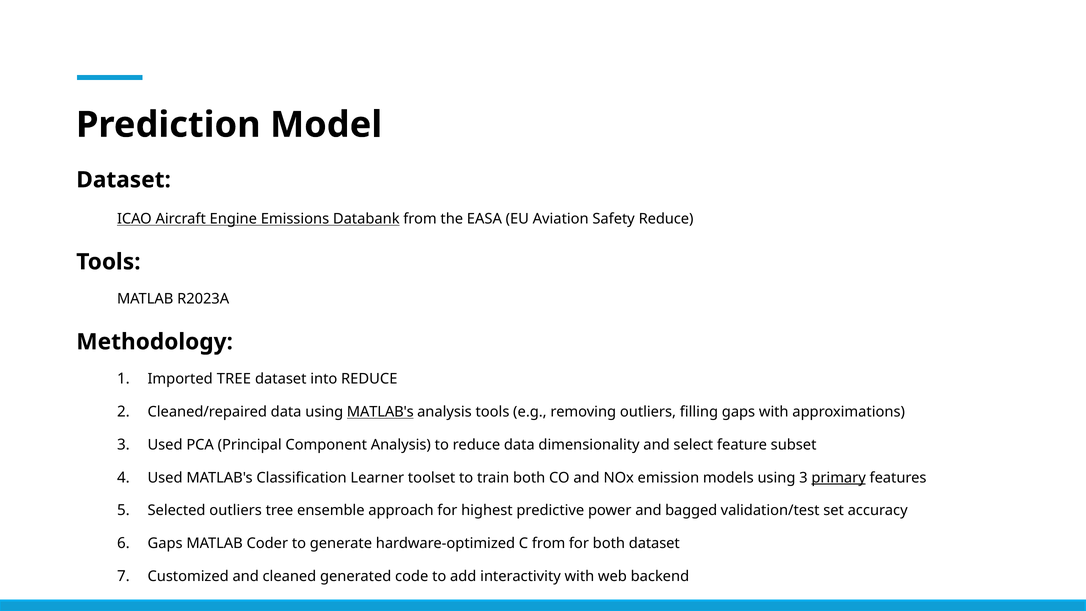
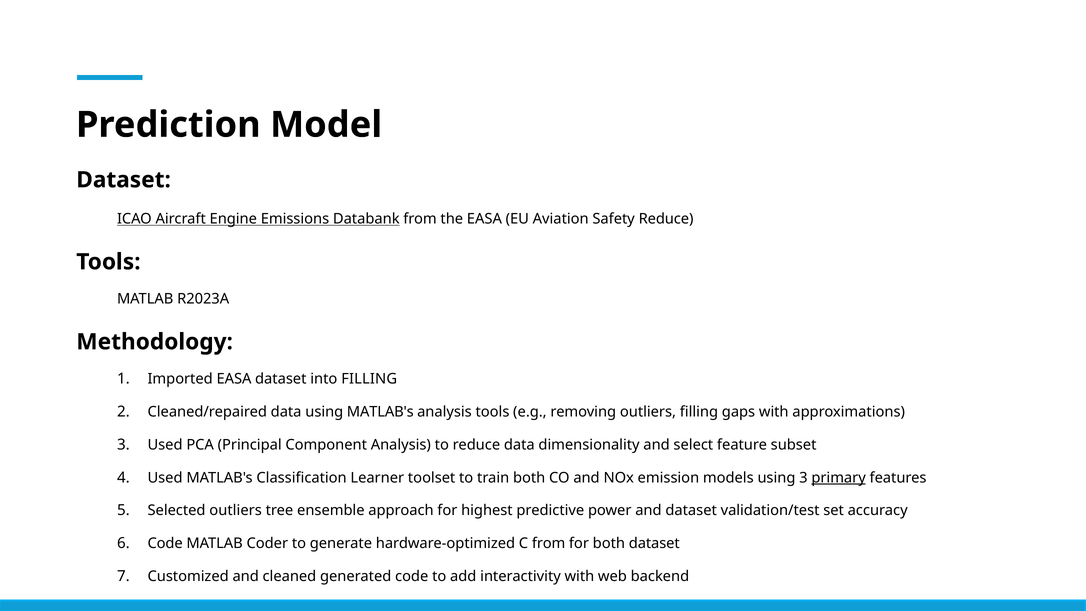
Imported TREE: TREE -> EASA (234, 379)
into REDUCE: REDUCE -> FILLING (369, 379)
MATLAB's underline: present -> none (380, 412)
and bagged: bagged -> dataset (691, 510)
Gaps: Gaps -> Code (165, 543)
